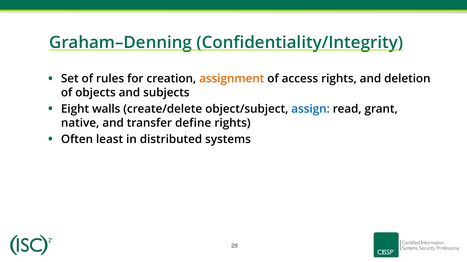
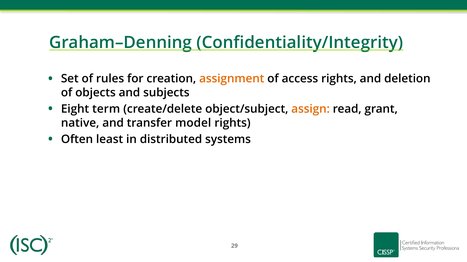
walls: walls -> term (106, 109)
assign colour: blue -> orange (311, 109)
define: define -> model (193, 123)
